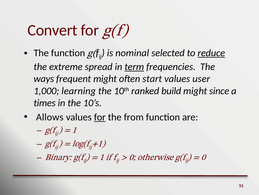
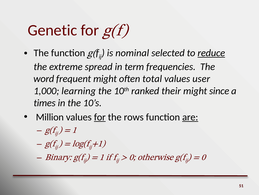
Convert: Convert -> Genetic (52, 30)
term underline: present -> none (134, 66)
ways: ways -> word (44, 78)
start: start -> total (152, 78)
build: build -> their (171, 91)
Allows: Allows -> Million (50, 117)
from: from -> rows (134, 117)
are underline: none -> present (190, 117)
